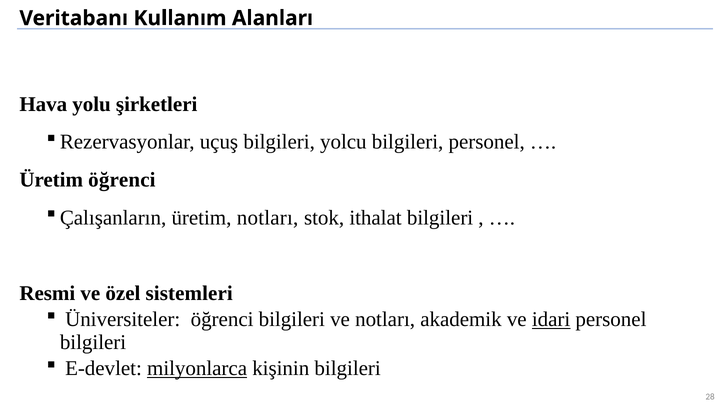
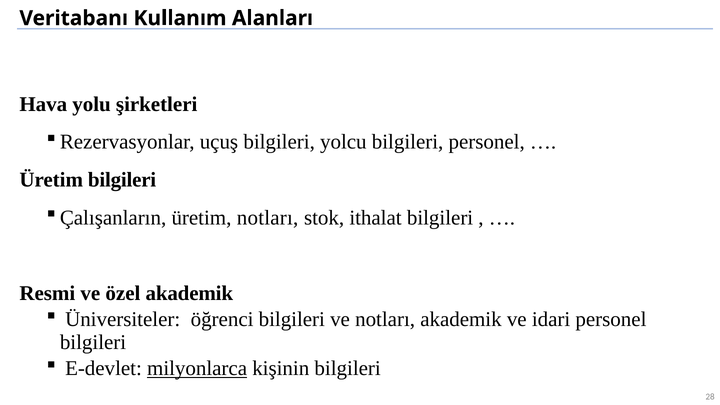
Üretim öğrenci: öğrenci -> bilgileri (122, 180)
özel sistemleri: sistemleri -> akademik (189, 293)
idari underline: present -> none (551, 319)
